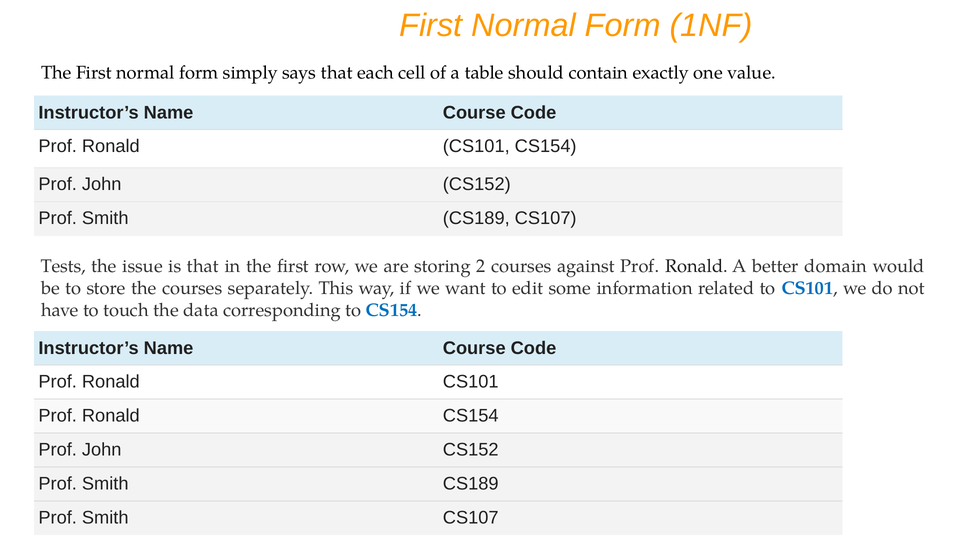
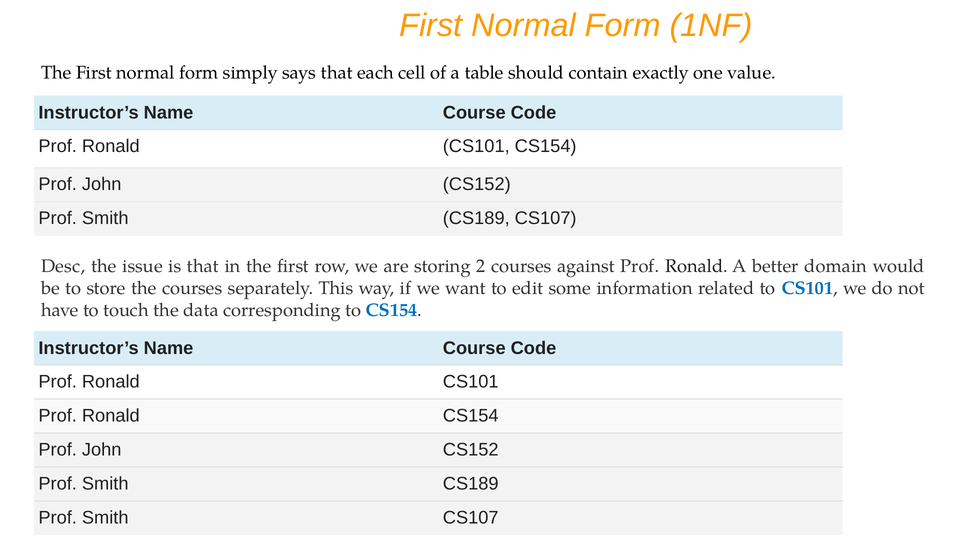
Tests: Tests -> Desc (63, 266)
